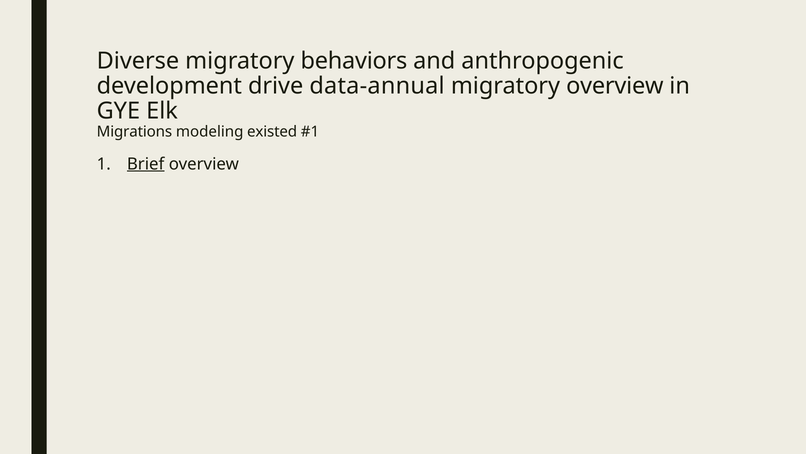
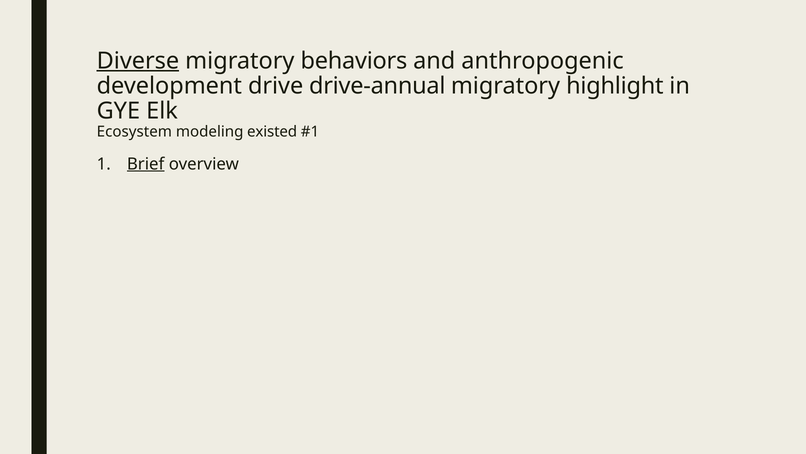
Diverse underline: none -> present (138, 61)
data-annual: data-annual -> drive-annual (377, 86)
migratory overview: overview -> highlight (615, 86)
Migrations: Migrations -> Ecosystem (134, 132)
